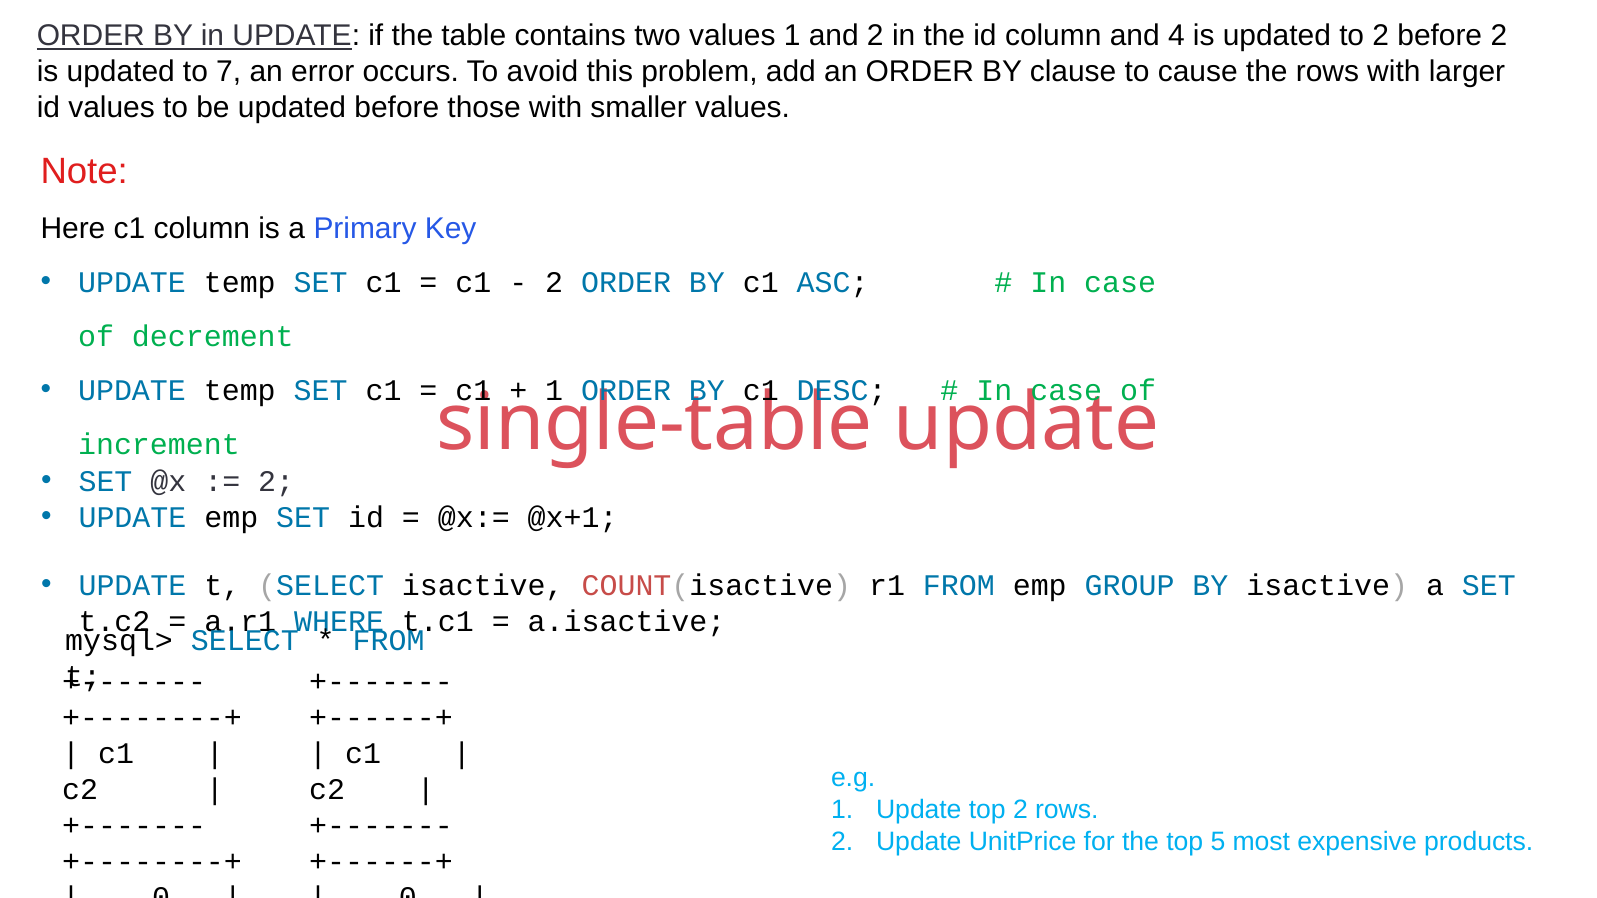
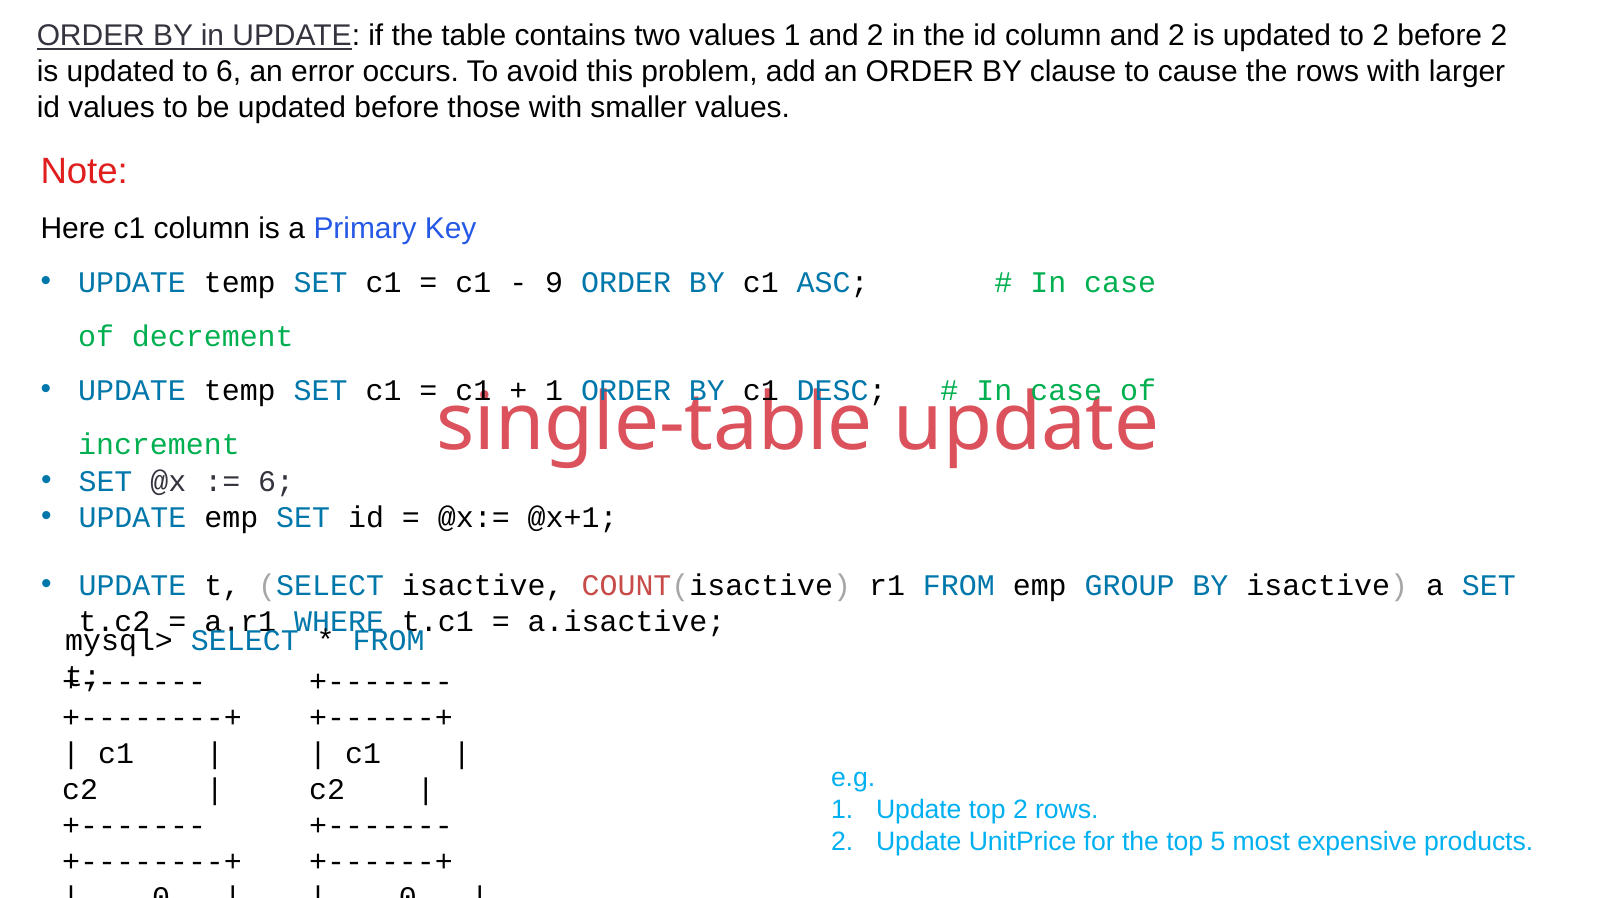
column and 4: 4 -> 2 (1176, 36)
to 7: 7 -> 6 (229, 72)
2: 2 -> 9 (554, 283)
2: 2 -> 6 (276, 482)
